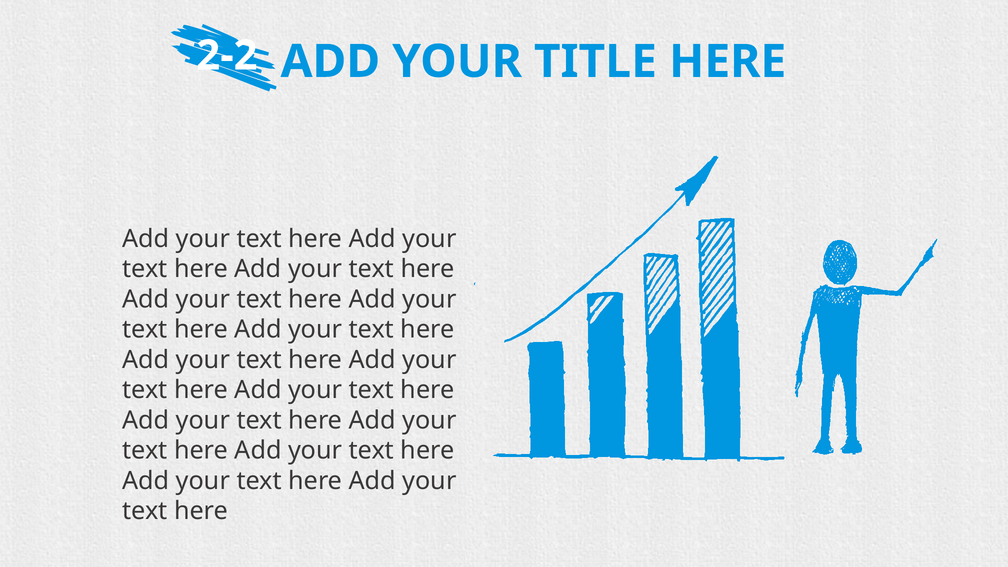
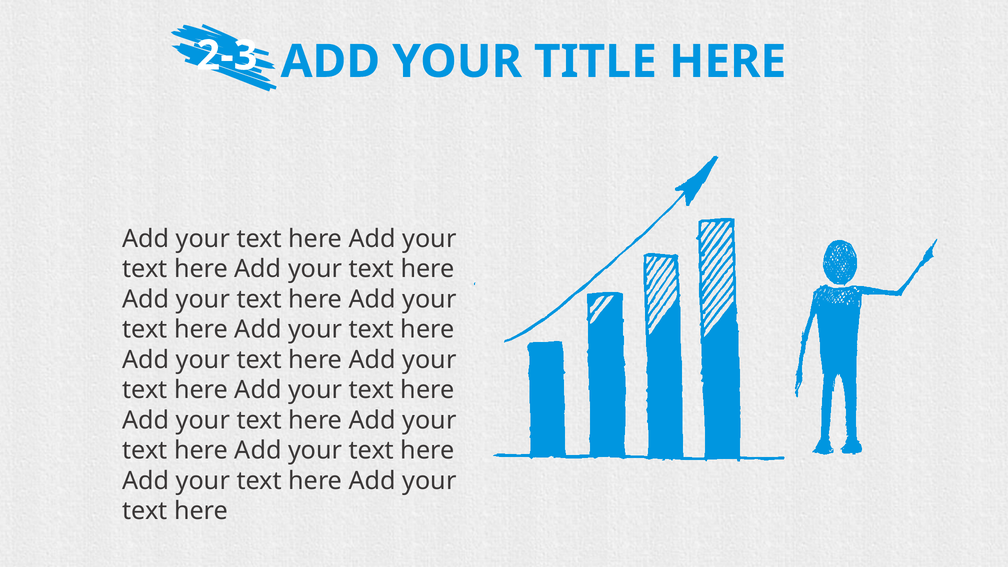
2-2: 2-2 -> 2-3 (227, 56)
